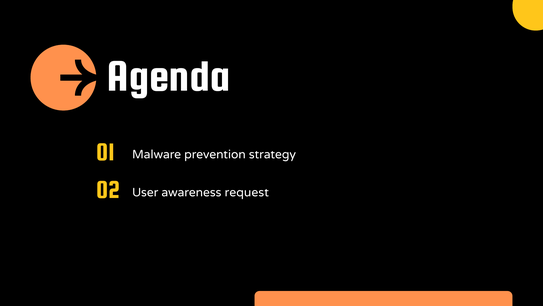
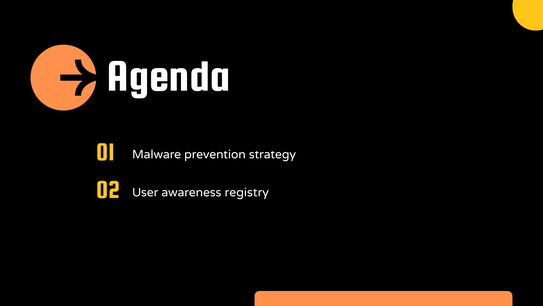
request: request -> registry (247, 192)
